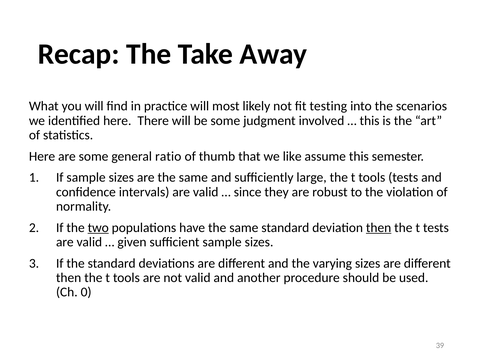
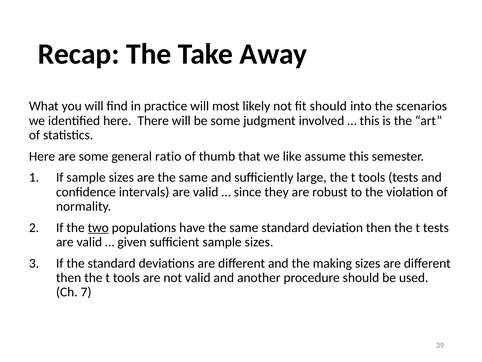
fit testing: testing -> should (328, 106)
then underline: present -> none (379, 227)
varying: varying -> making (332, 263)
0: 0 -> 7 (86, 292)
